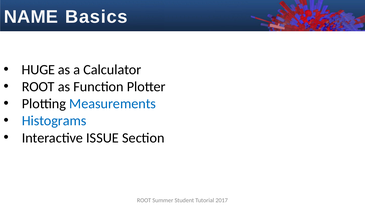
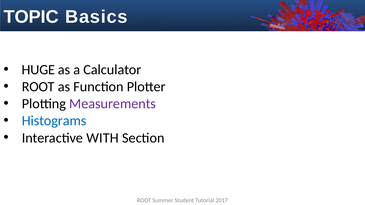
NAME: NAME -> TOPIC (31, 17)
Measurements colour: blue -> purple (113, 104)
ISSUE: ISSUE -> WITH (102, 138)
